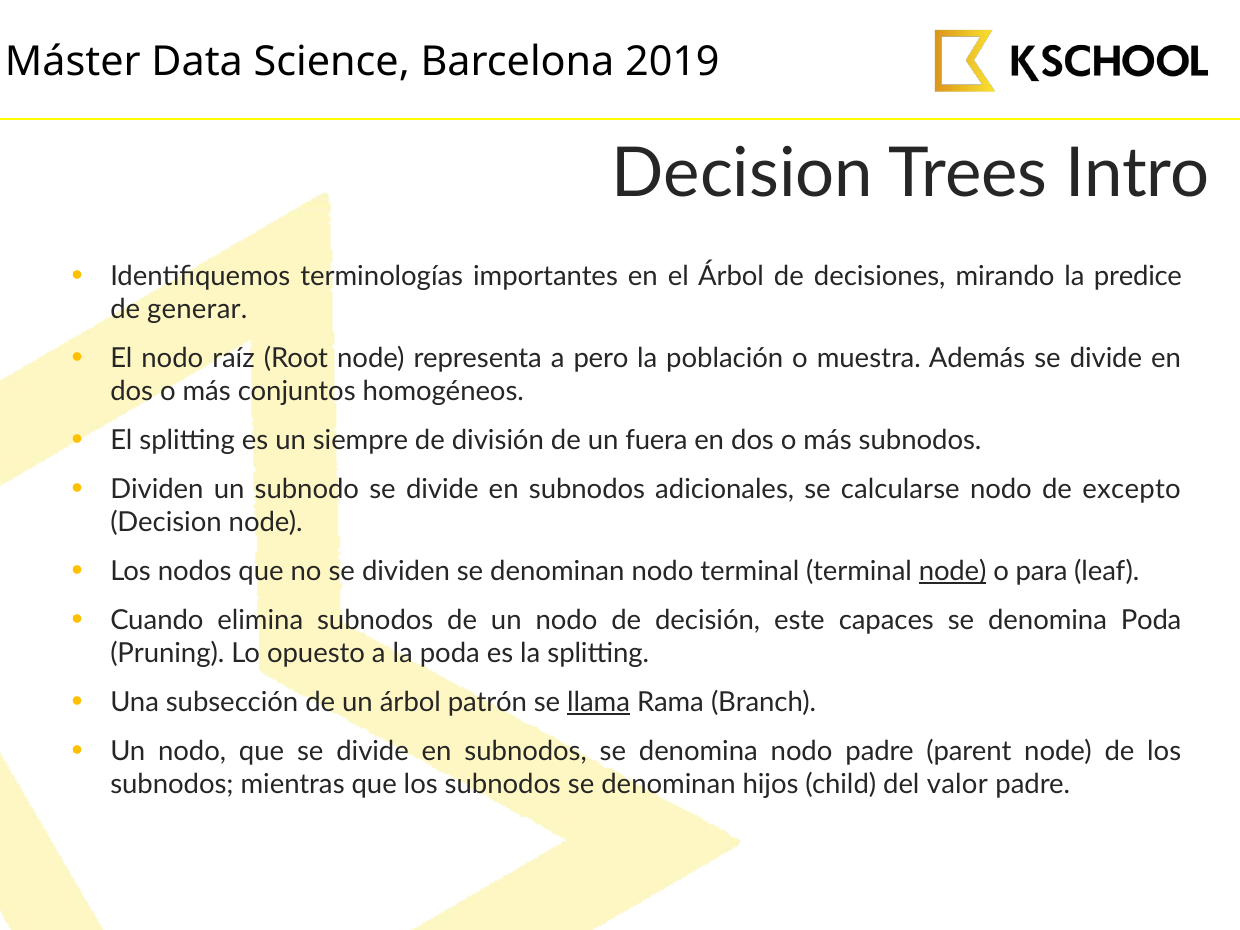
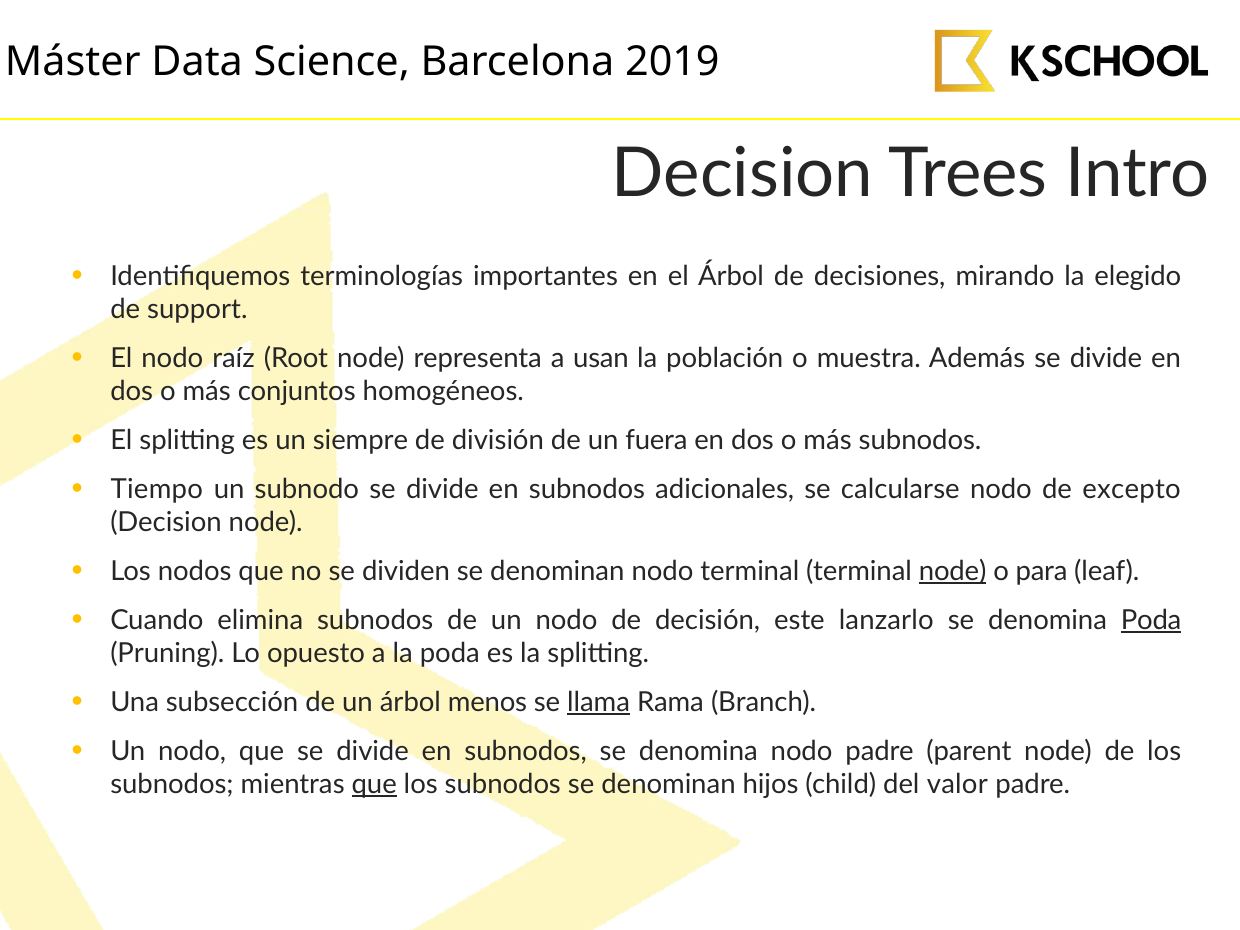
predice: predice -> elegido (1138, 277)
generar: generar -> support (197, 310)
pero: pero -> usan (601, 359)
Dividen: Dividen -> Tiempo (157, 490)
capaces: capaces -> lanzarlo (886, 620)
Poda underline: none -> present (1151, 620)
patrón: patrón -> menos (487, 702)
que underline: none -> present (374, 784)
